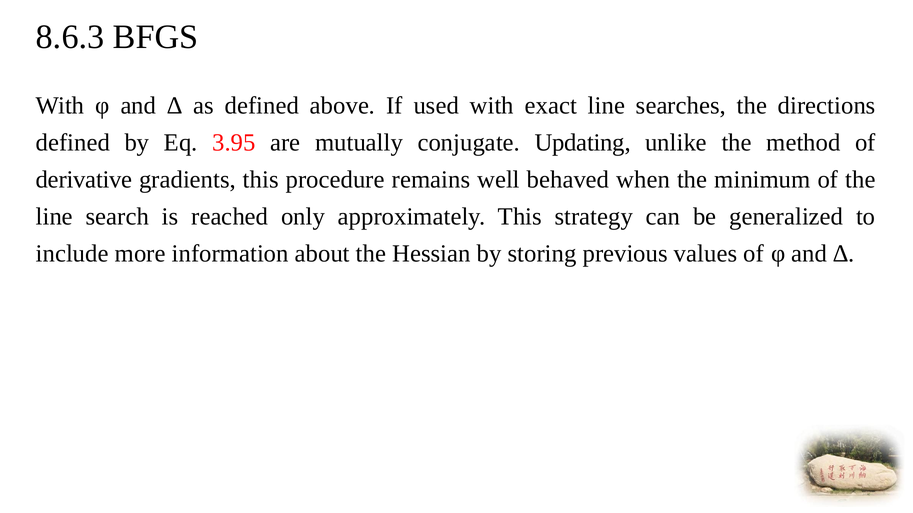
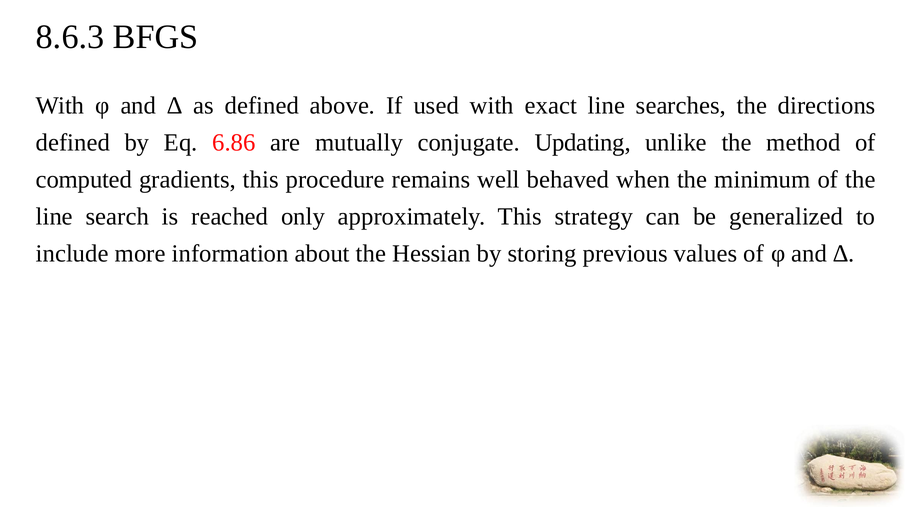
3.95: 3.95 -> 6.86 (234, 143)
derivative: derivative -> computed (84, 180)
